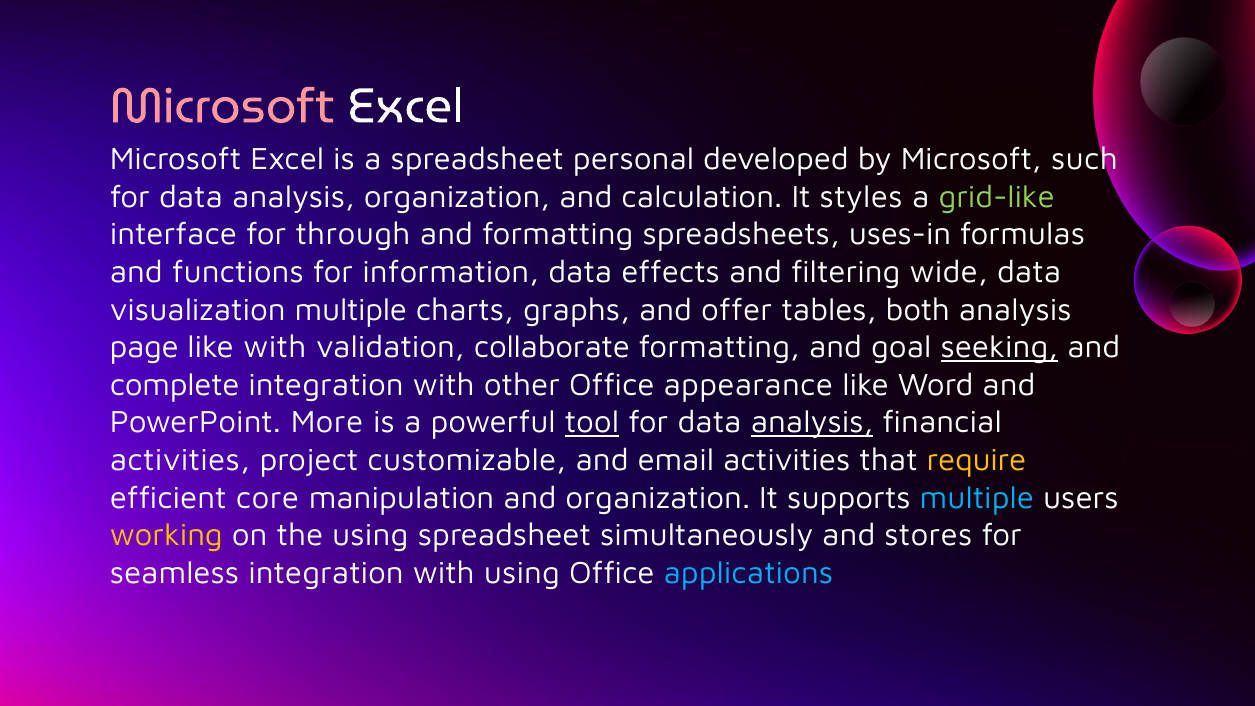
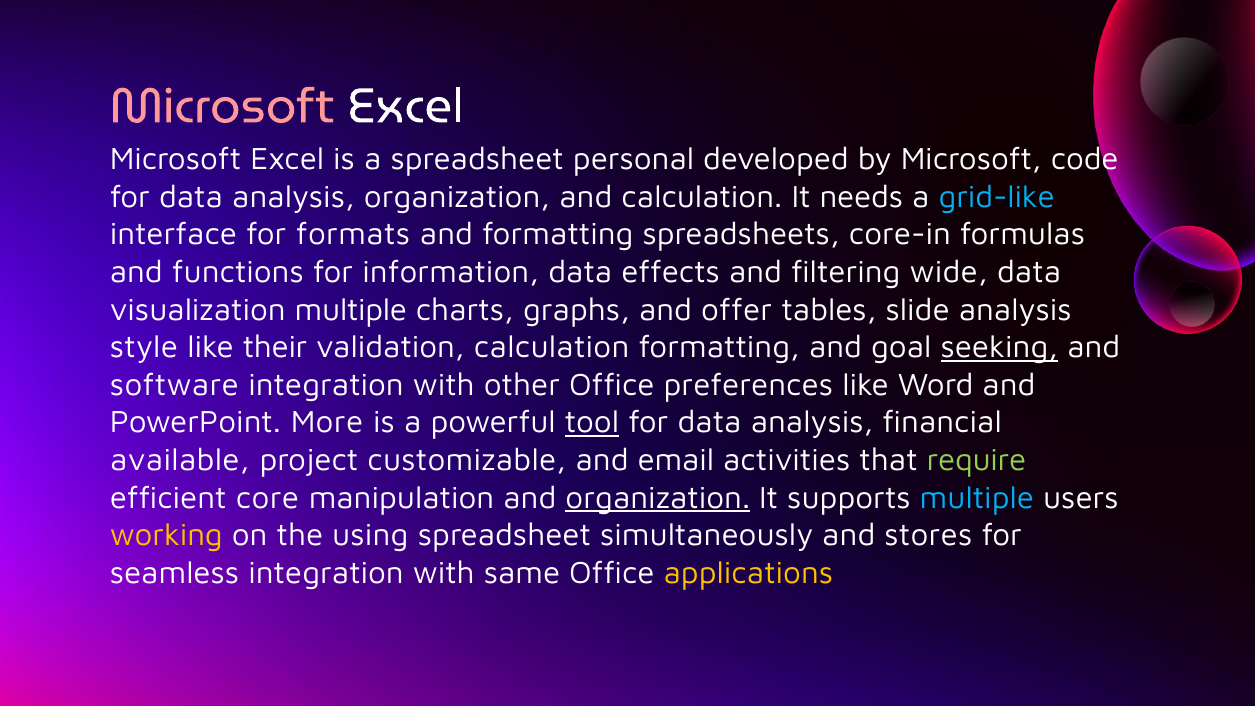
such: such -> code (1085, 159)
styles: styles -> needs (861, 197)
grid-like colour: light green -> light blue (997, 197)
through: through -> formats (353, 234)
uses-in: uses-in -> core-in (900, 234)
both: both -> slide (918, 310)
page: page -> style (144, 347)
like with: with -> their (275, 347)
validation collaborate: collaborate -> calculation (552, 347)
complete: complete -> software (174, 385)
appearance: appearance -> preferences (748, 385)
analysis underline: present -> none (812, 423)
activities: activities -> available (180, 460)
require colour: yellow -> light green (976, 460)
organization underline: none -> present (658, 498)
with using: using -> same (522, 573)
applications colour: light blue -> yellow (748, 573)
